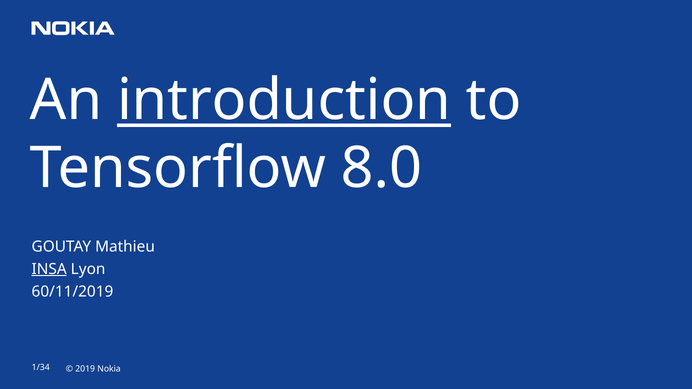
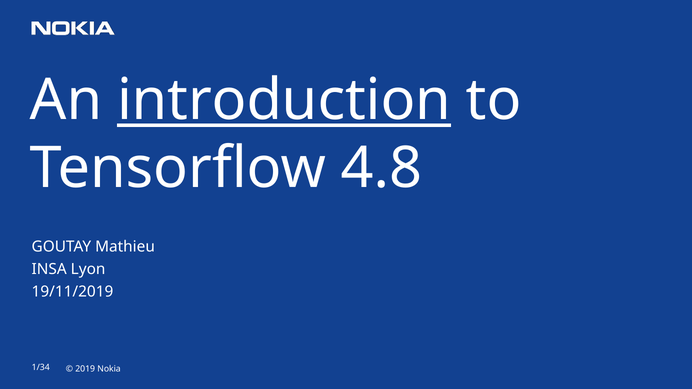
8.0: 8.0 -> 4.8 (382, 168)
INSA underline: present -> none (49, 269)
60/11/2019: 60/11/2019 -> 19/11/2019 (72, 292)
